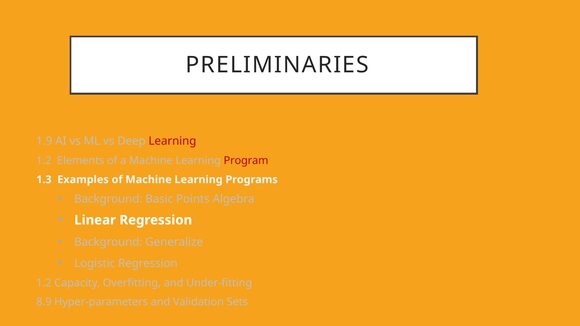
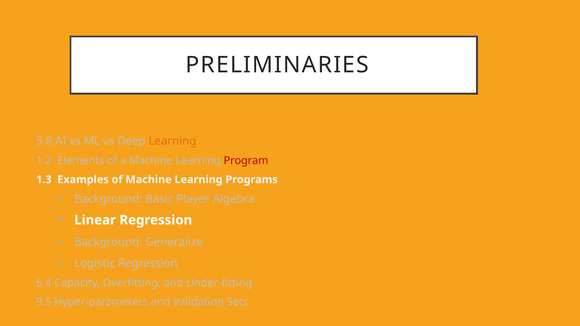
1.9: 1.9 -> 5.8 (44, 141)
Learning colour: red -> orange (172, 141)
Points: Points -> Player (193, 199)
1.2: 1.2 -> 6.4 (44, 283)
8.9: 8.9 -> 9.5 (44, 302)
